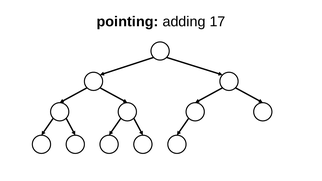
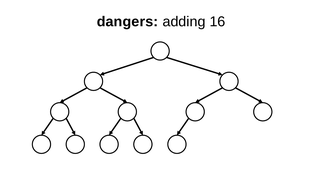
pointing: pointing -> dangers (127, 22)
17: 17 -> 16 (217, 22)
